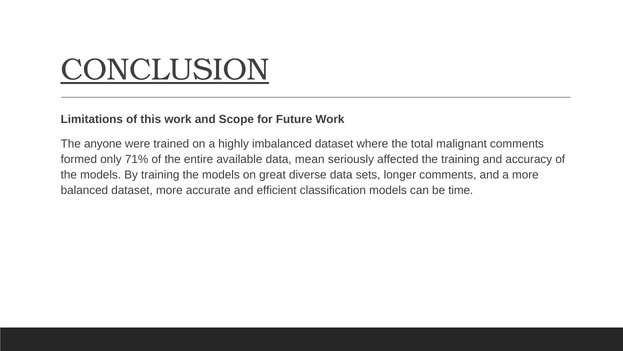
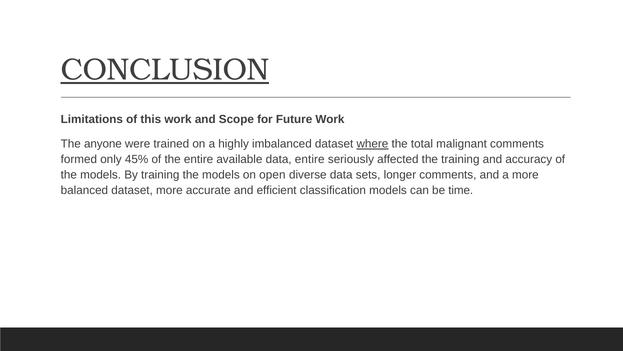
where underline: none -> present (372, 144)
71%: 71% -> 45% (137, 159)
data mean: mean -> entire (310, 159)
great: great -> open (272, 175)
